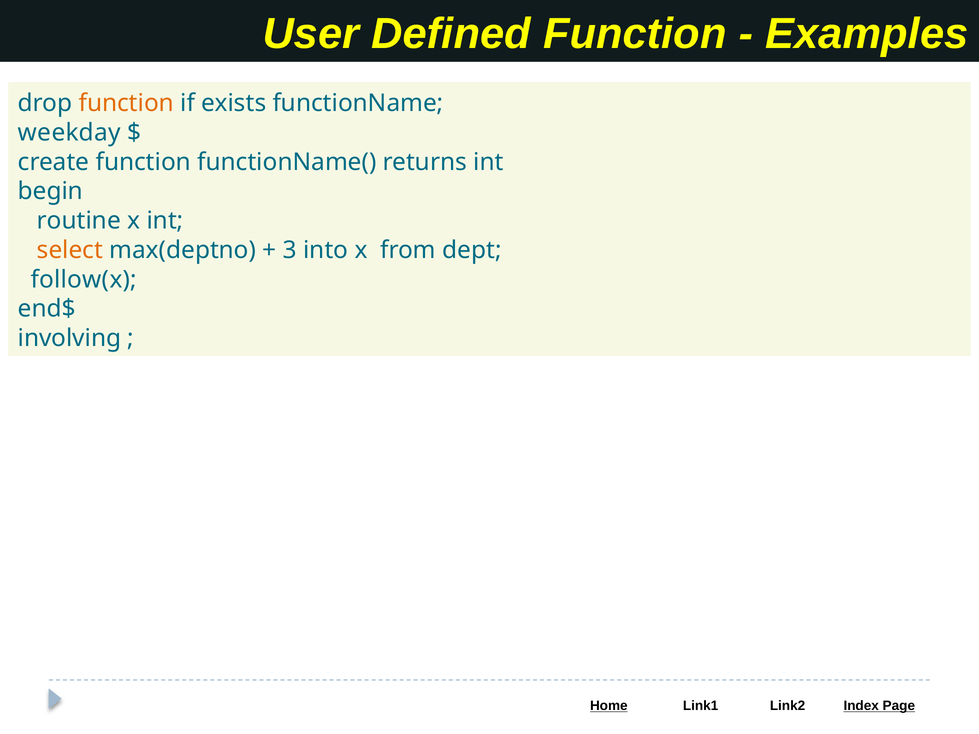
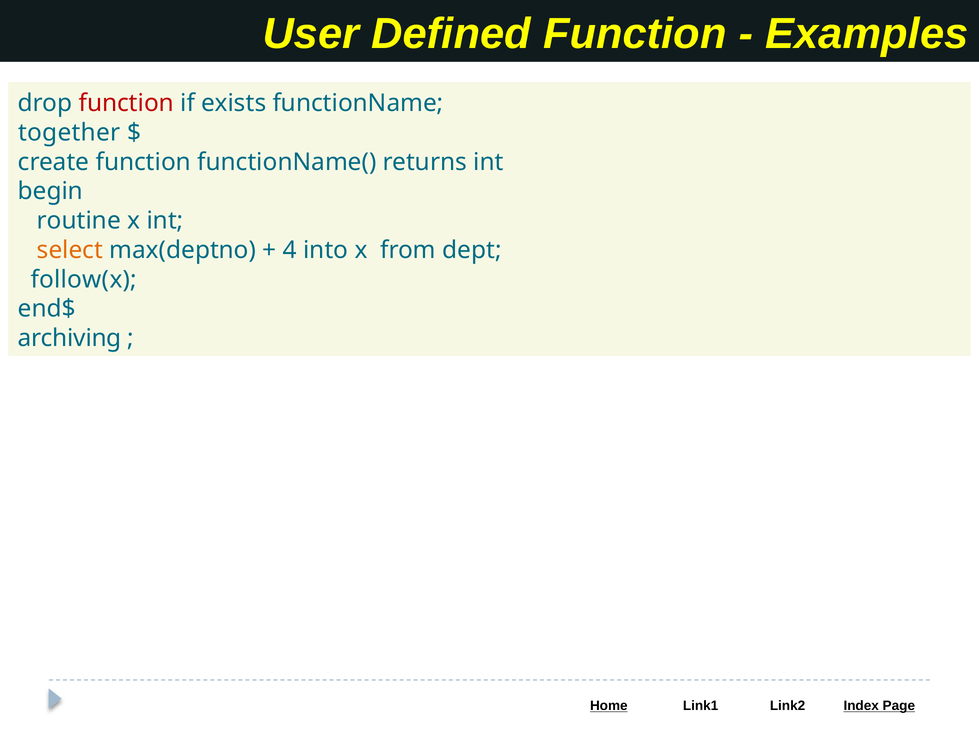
function colour: orange -> red (126, 103)
weekday: weekday -> together (69, 133)
3: 3 -> 4 (290, 250)
involving: involving -> archiving (70, 338)
